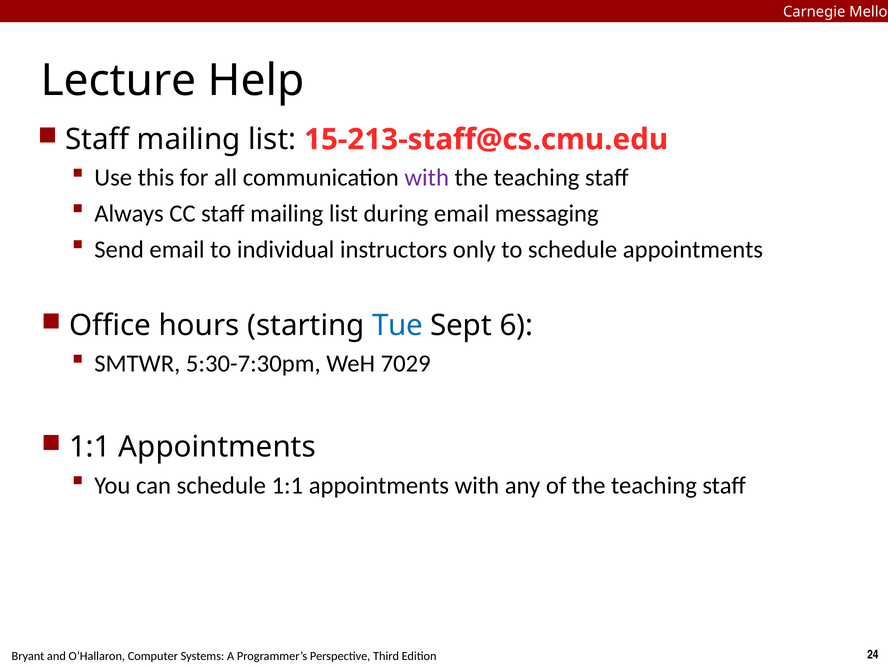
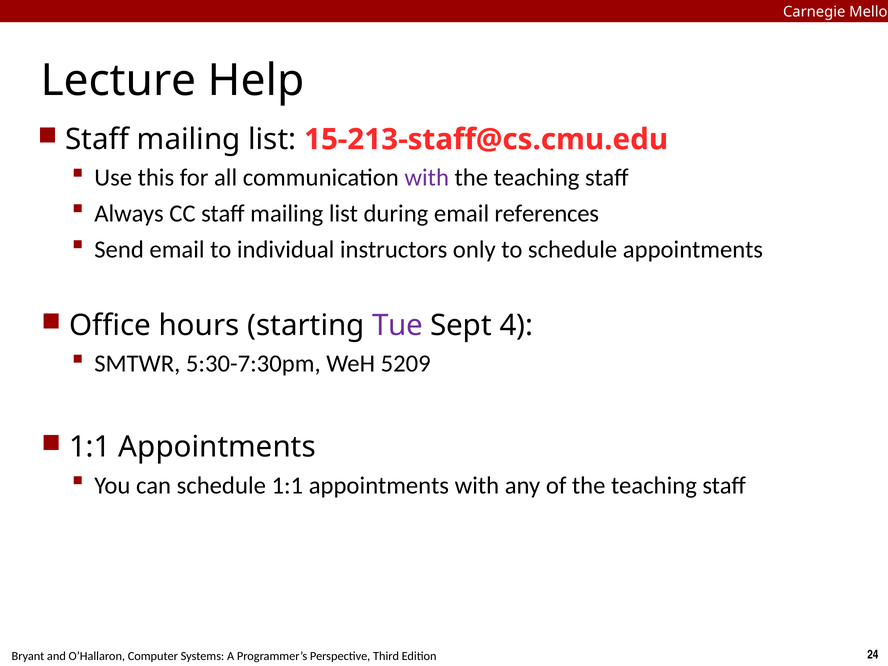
messaging: messaging -> references (547, 214)
Tue colour: blue -> purple (397, 325)
6: 6 -> 4 (516, 325)
7029: 7029 -> 5209 (406, 364)
